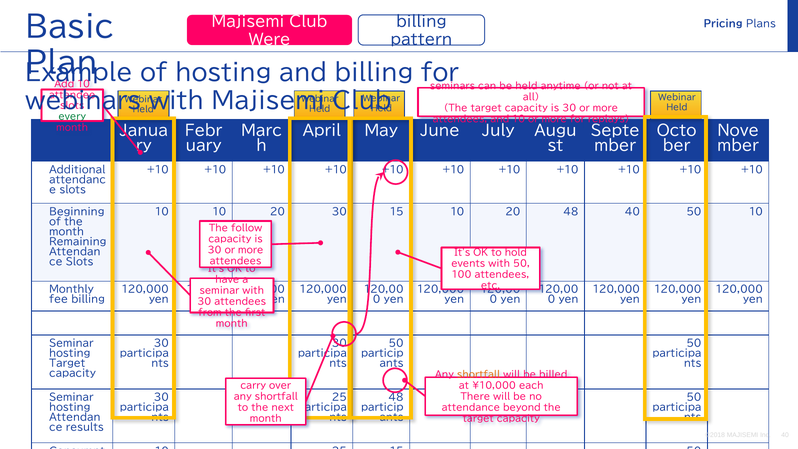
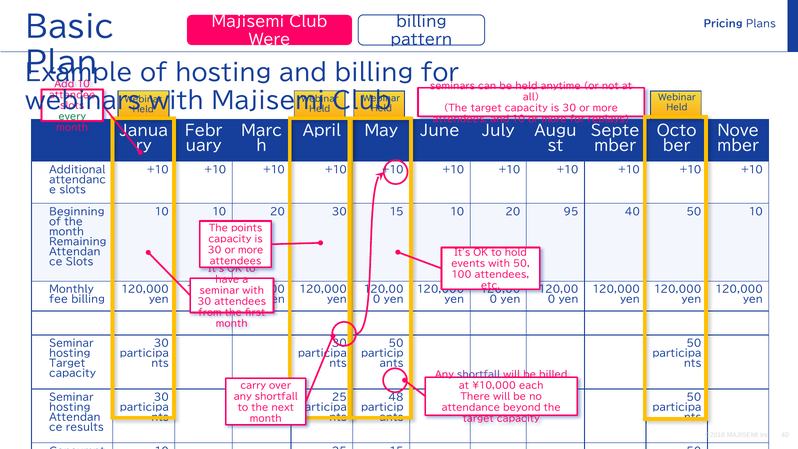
20 48: 48 -> 95 (571, 212)
follow: follow -> points (247, 228)
shortfall colour: orange -> purple (479, 375)
